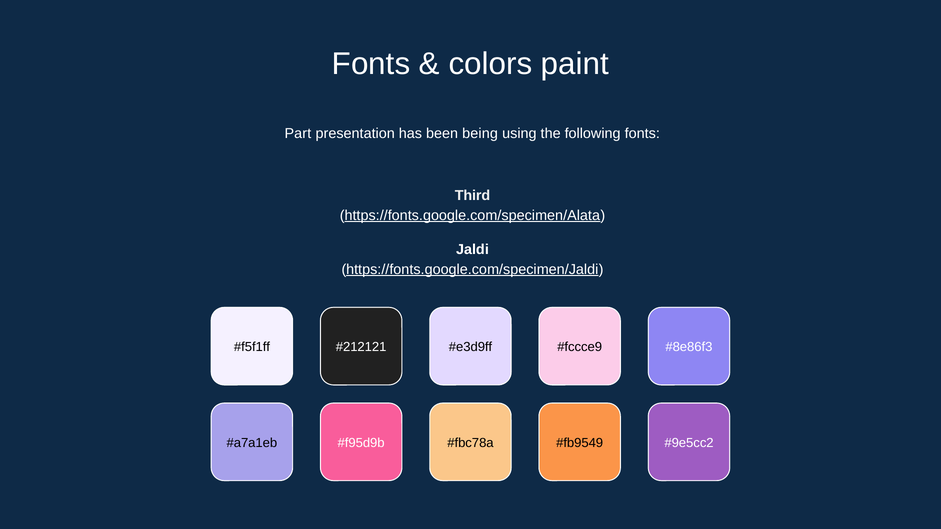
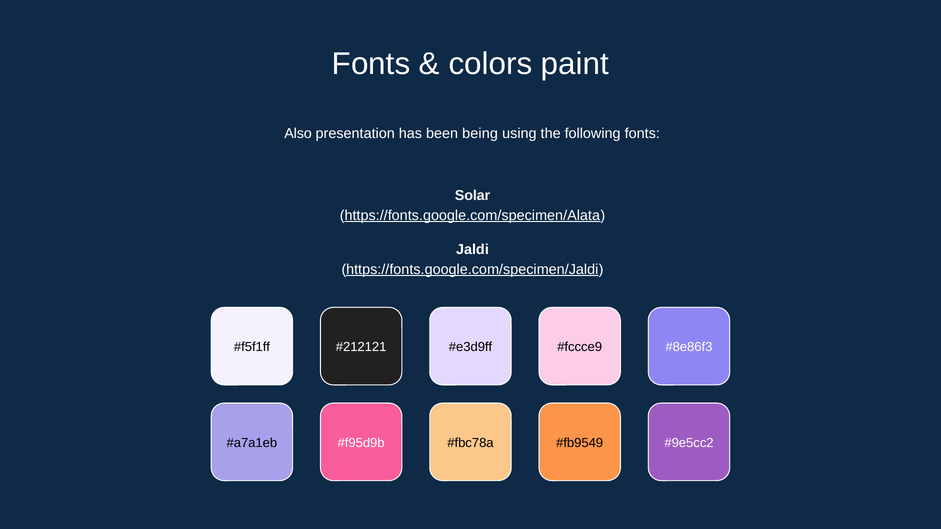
Part: Part -> Also (298, 134)
Third: Third -> Solar (473, 196)
